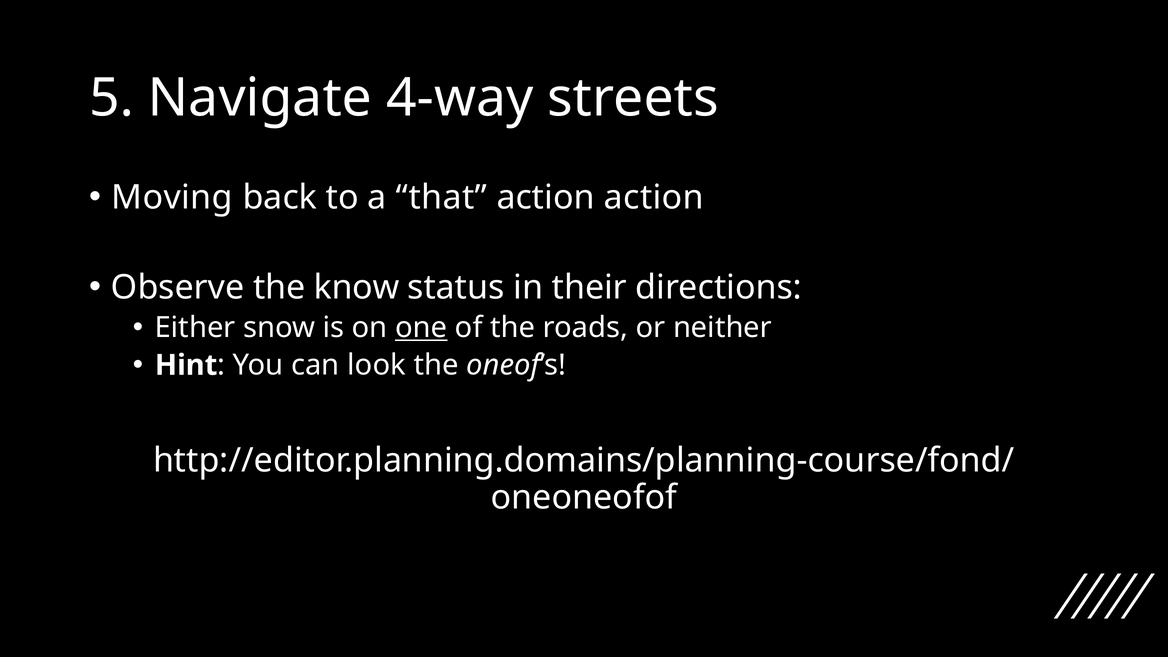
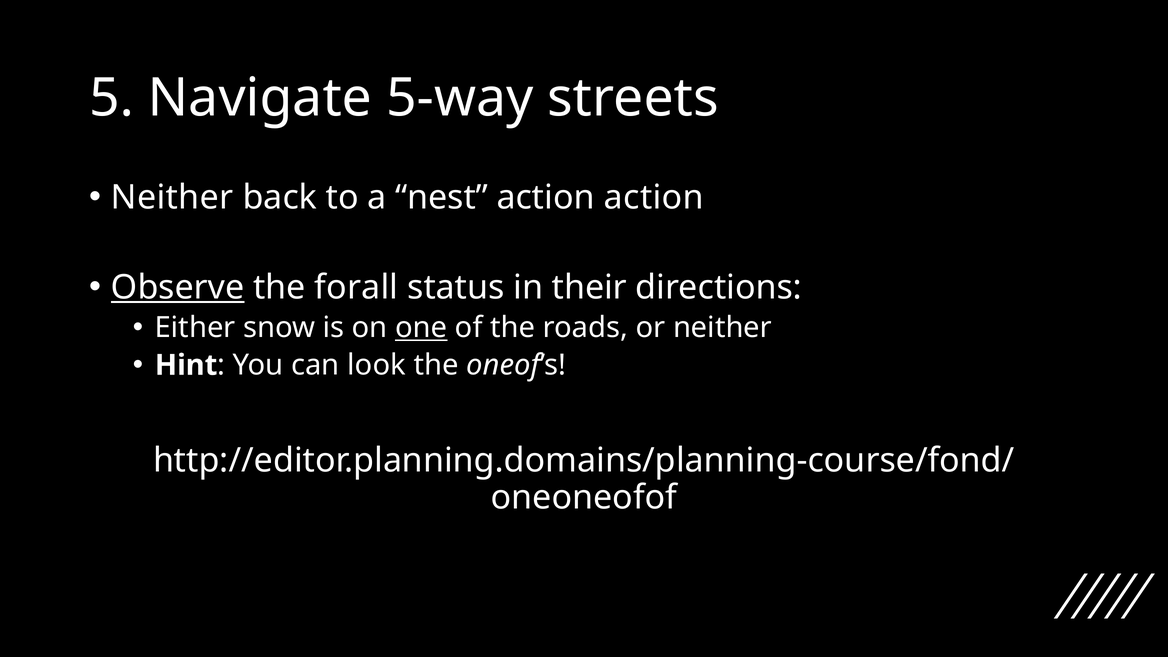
4-way: 4-way -> 5-way (460, 98)
Moving: Moving -> Neither (172, 197)
that: that -> nest (442, 197)
Observe underline: none -> present (178, 287)
know: know -> forall (356, 287)
